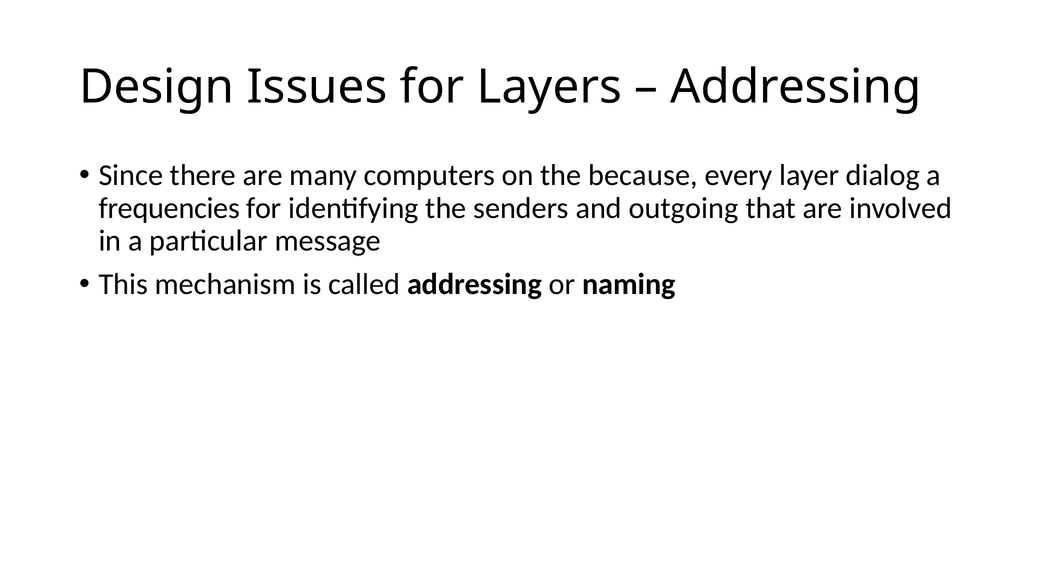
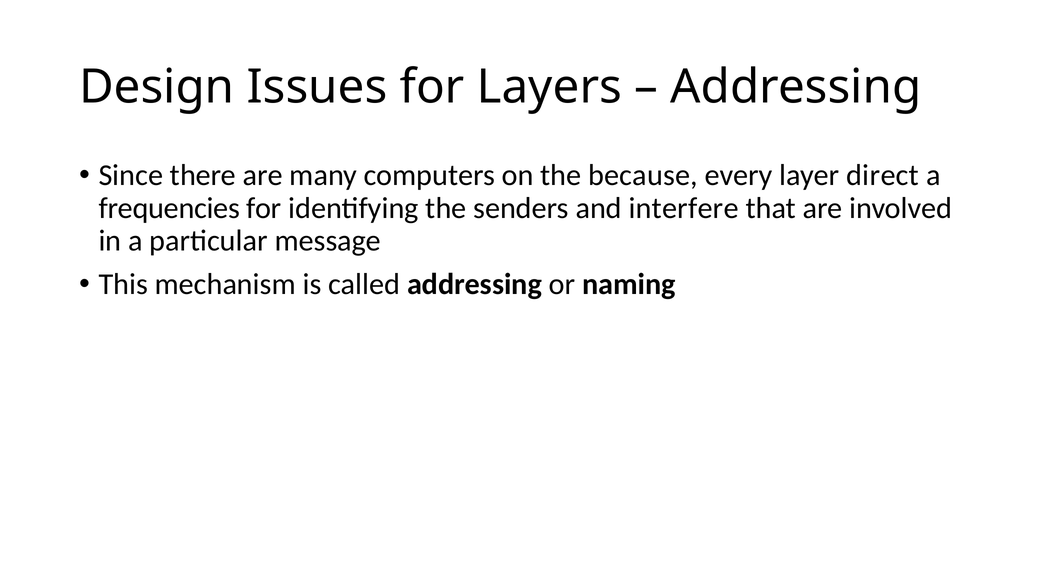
dialog: dialog -> direct (883, 175)
outgoing: outgoing -> interfere (684, 208)
